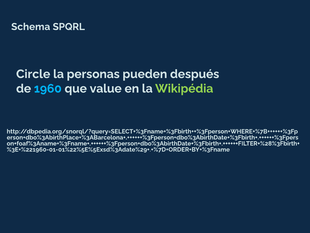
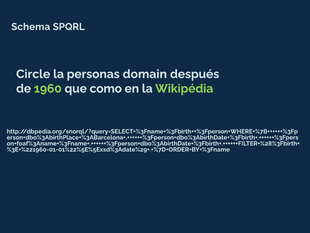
pueden: pueden -> domain (145, 74)
1960 colour: light blue -> light green (48, 88)
value: value -> como (106, 88)
